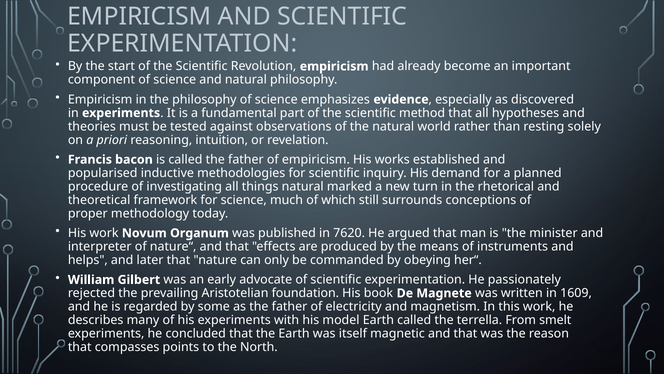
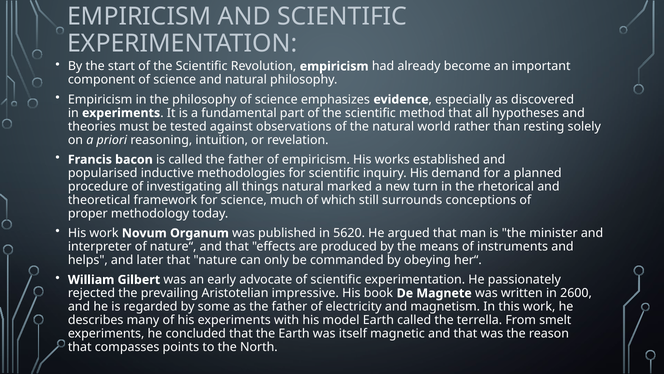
7620: 7620 -> 5620 (349, 233)
foundation: foundation -> impressive (305, 293)
1609: 1609 -> 2600 (576, 293)
